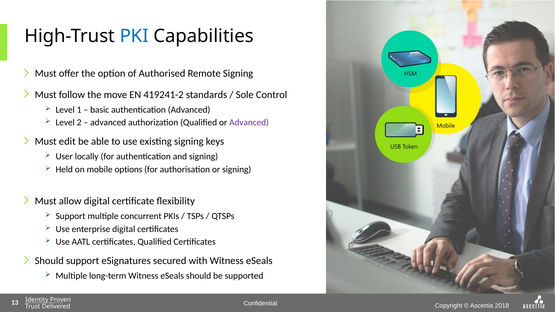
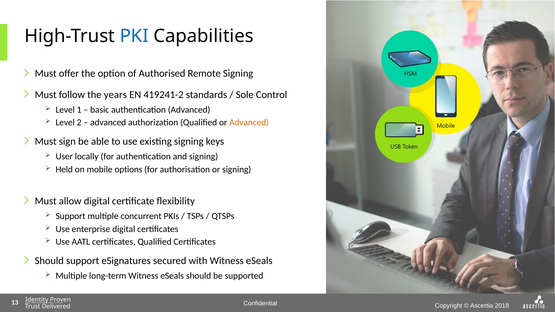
move: move -> years (115, 95)
Advanced colour: purple -> orange (249, 123)
edit: edit -> sign (67, 141)
